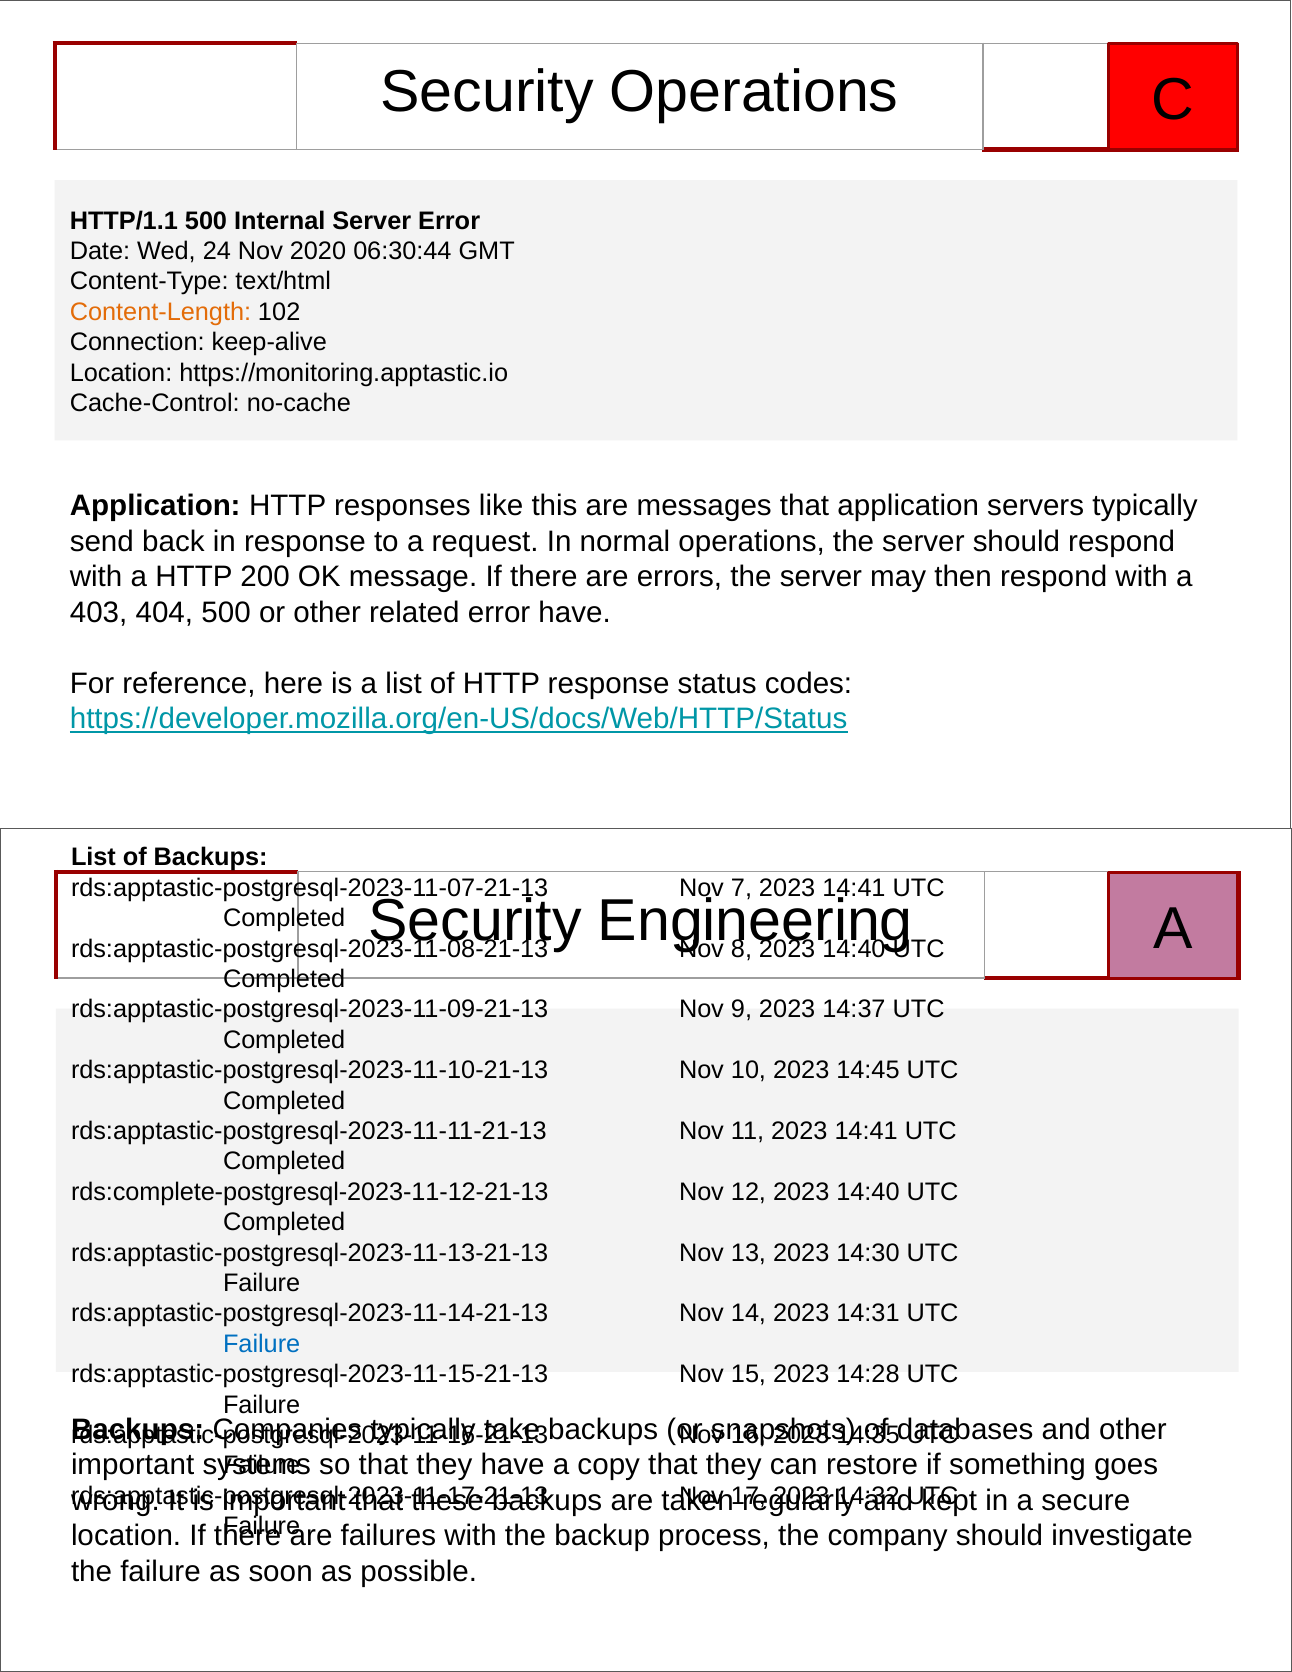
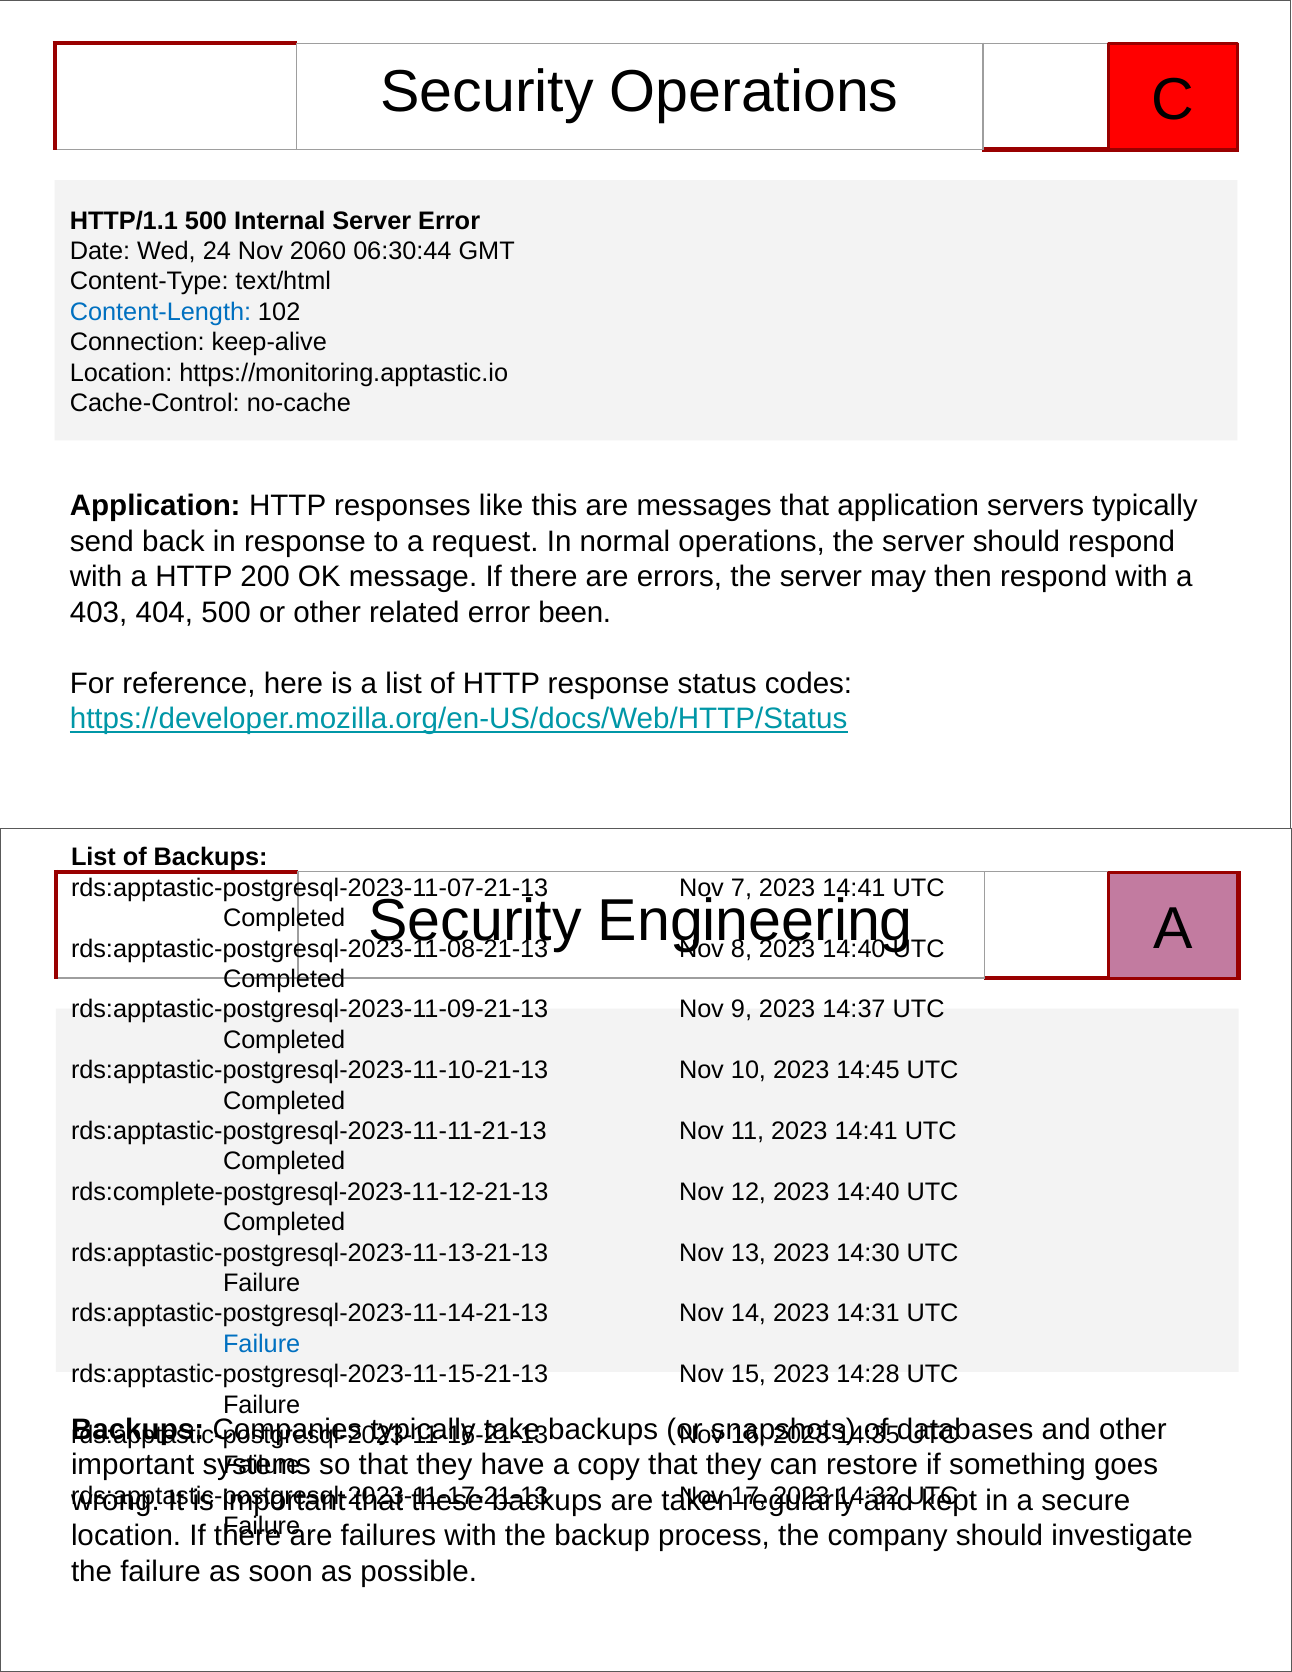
2020: 2020 -> 2060 (318, 251)
Content-Length colour: orange -> blue (160, 312)
error have: have -> been (575, 612)
